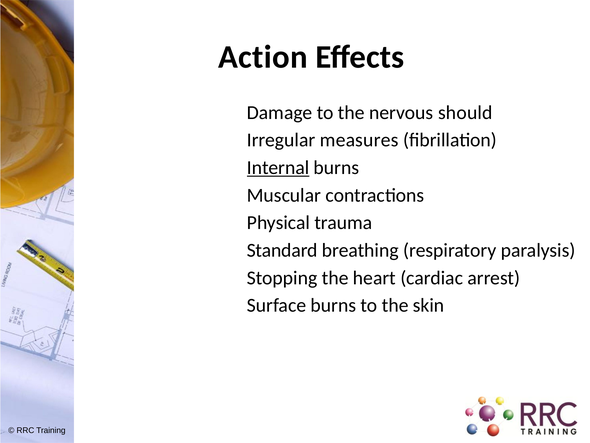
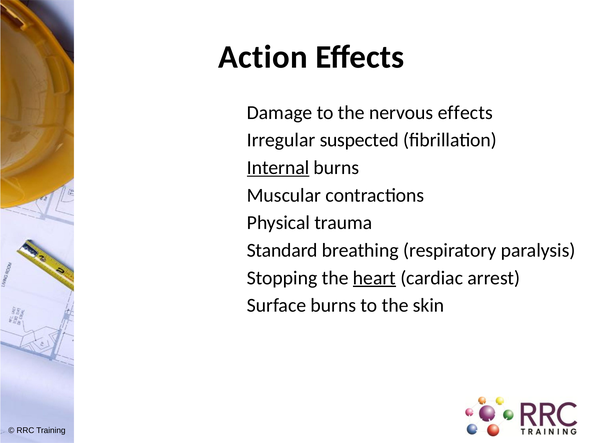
nervous should: should -> effects (465, 112)
measures: measures -> suspected (359, 140)
heart underline: none -> present (374, 278)
